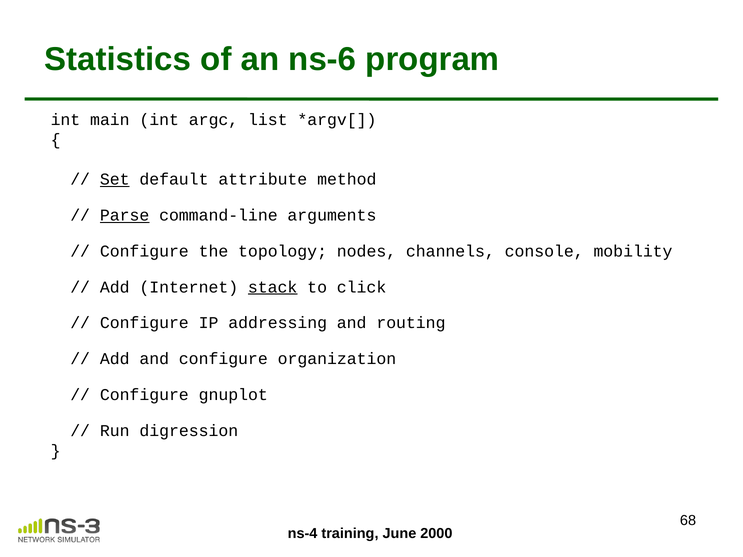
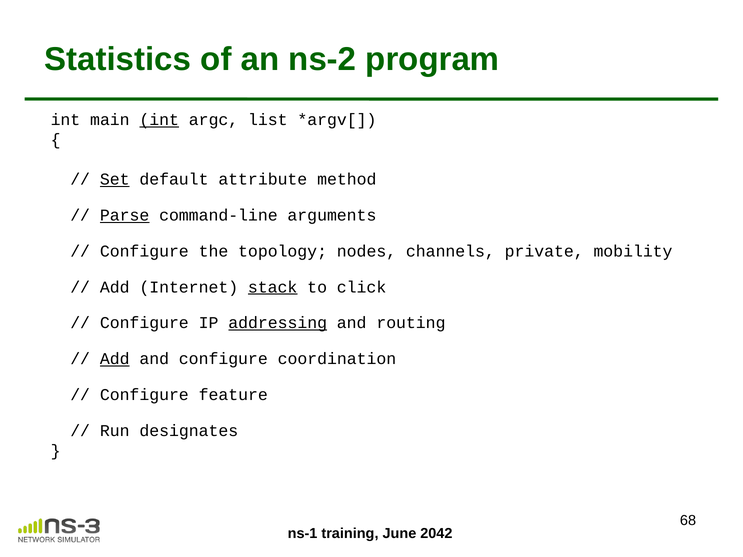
ns-6: ns-6 -> ns-2 (322, 60)
int underline: none -> present (159, 120)
console: console -> private (544, 251)
addressing underline: none -> present (278, 323)
Add underline: none -> present (115, 359)
organization: organization -> coordination (337, 359)
gnuplot: gnuplot -> feature (233, 395)
digression: digression -> designates (189, 431)
ns-4: ns-4 -> ns-1 (303, 534)
2000: 2000 -> 2042 (436, 534)
